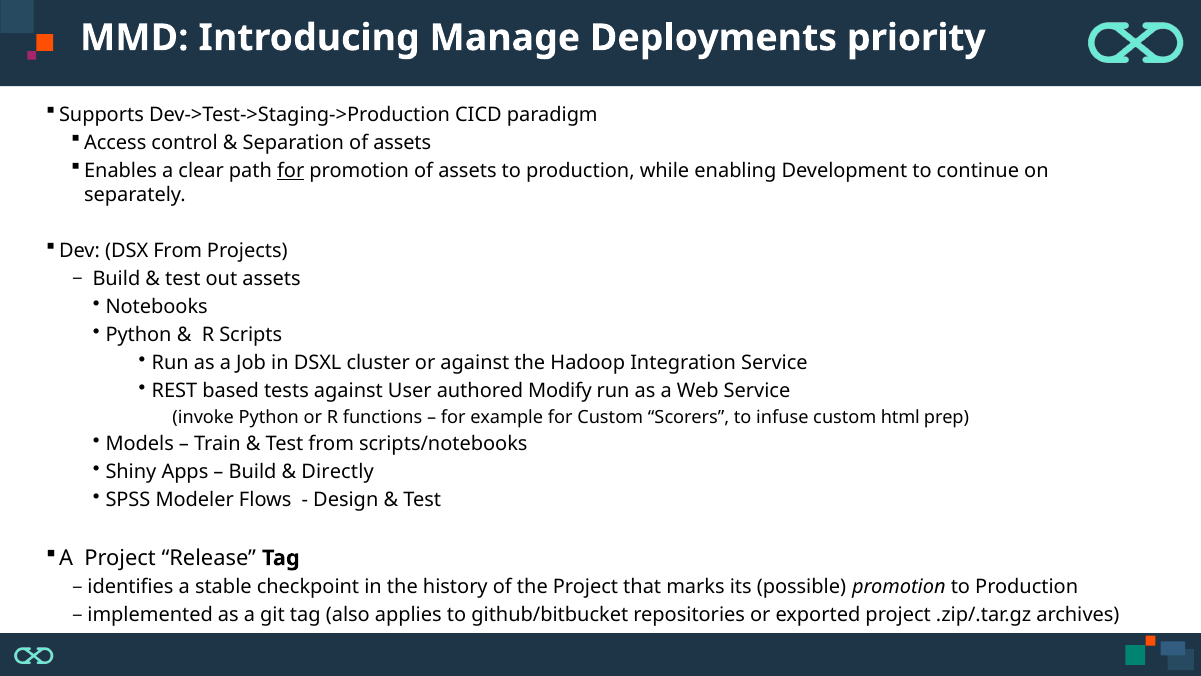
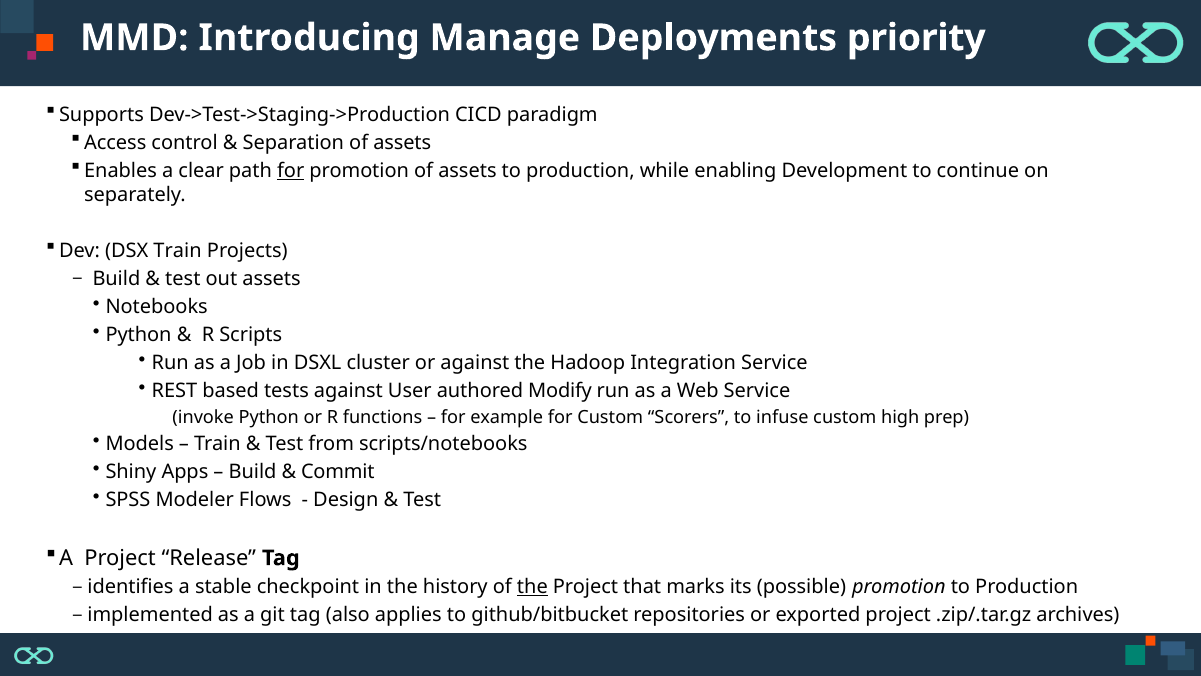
DSX From: From -> Train (178, 251)
html: html -> high (900, 417)
Directly: Directly -> Commit (338, 472)
the underline: none -> present (532, 587)
